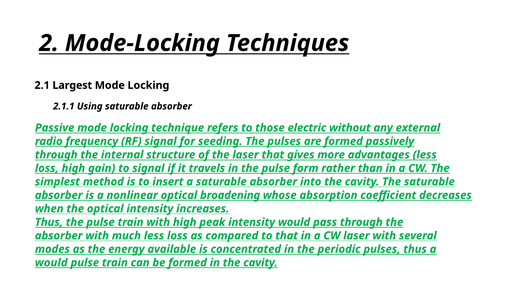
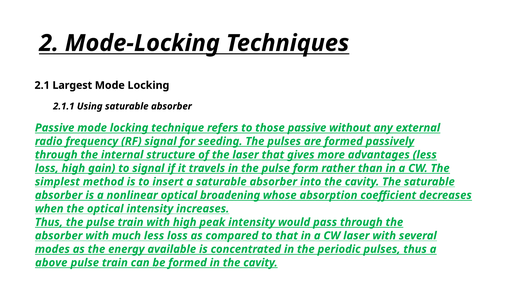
those electric: electric -> passive (307, 128)
would: would -> above (51, 262)
